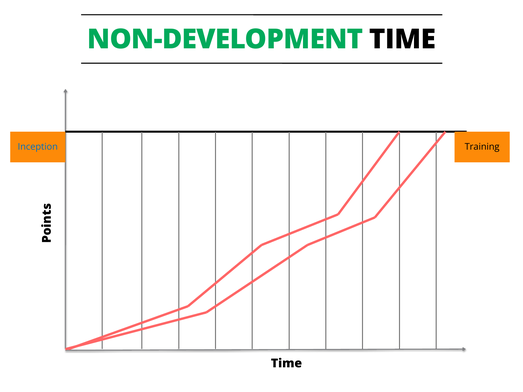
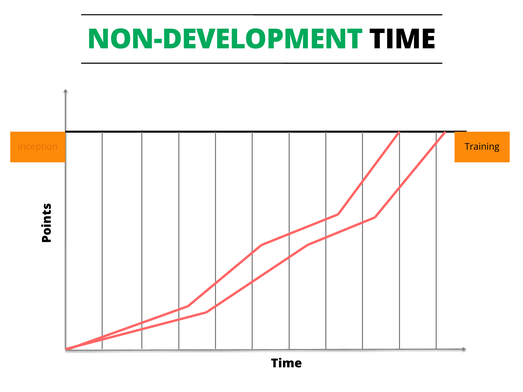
Inception colour: blue -> orange (38, 147)
